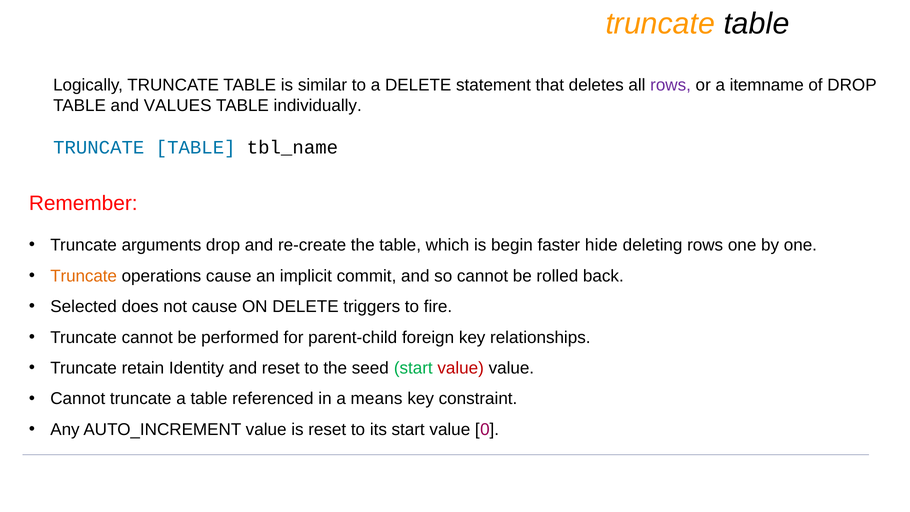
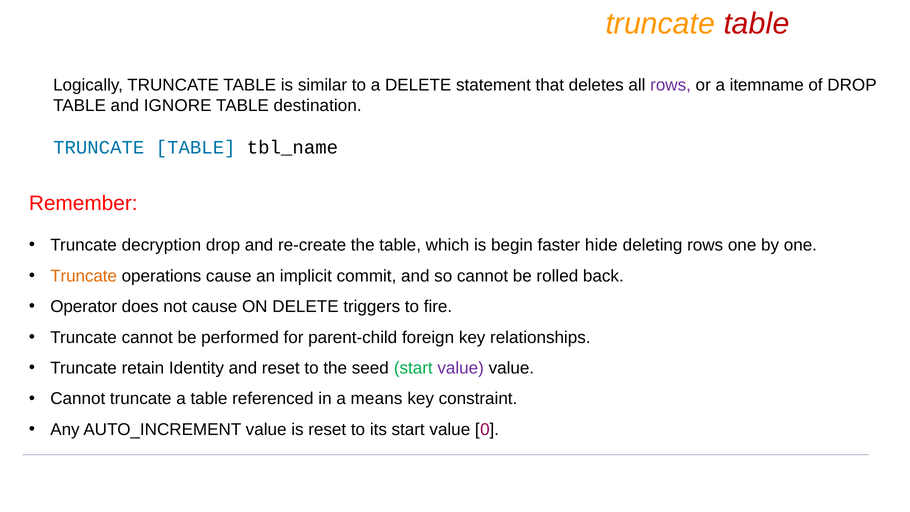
table colour: black -> red (756, 24)
VALUES: VALUES -> IGNORE (178, 105)
individually: individually -> destination (318, 105)
arguments: arguments -> decryption (161, 245)
Selected: Selected -> Operator (84, 307)
value colour: red -> purple (461, 368)
